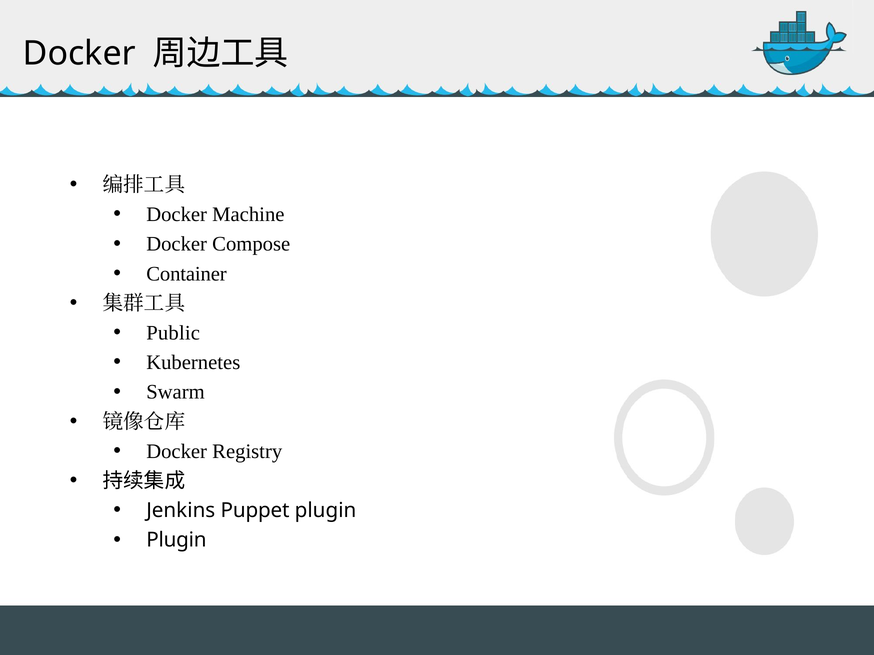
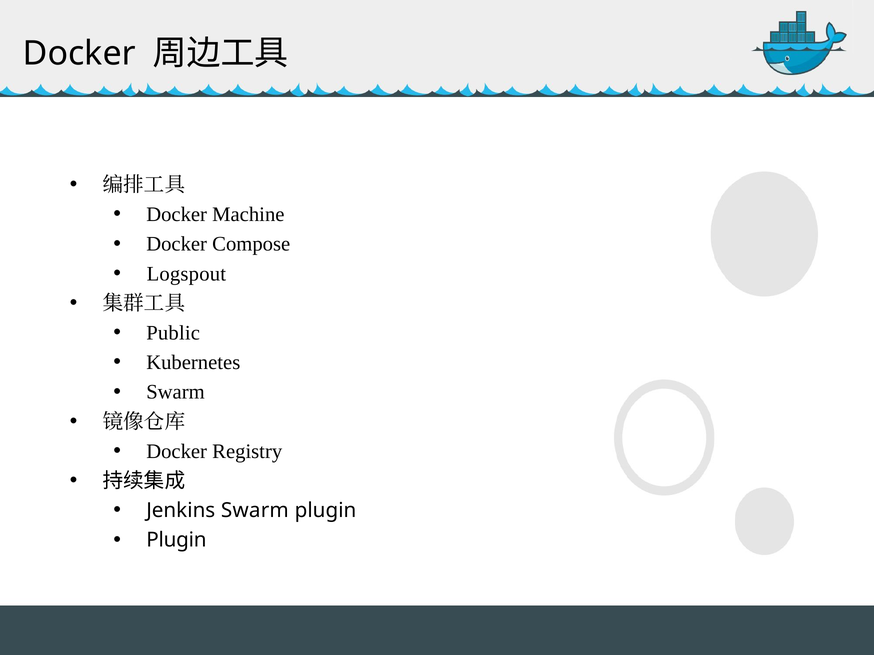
Container: Container -> Logspout (186, 274)
Jenkins Puppet: Puppet -> Swarm (255, 511)
